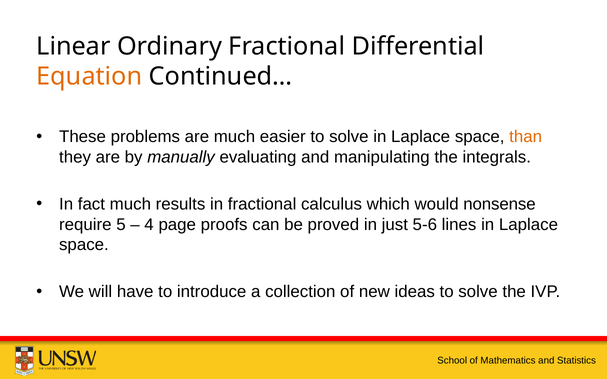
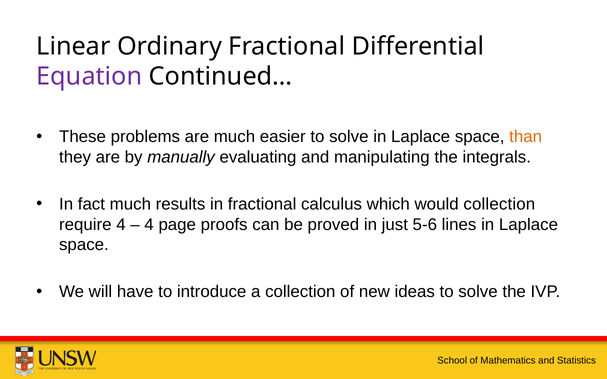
Equation colour: orange -> purple (89, 77)
would nonsense: nonsense -> collection (499, 205)
require 5: 5 -> 4 (121, 225)
